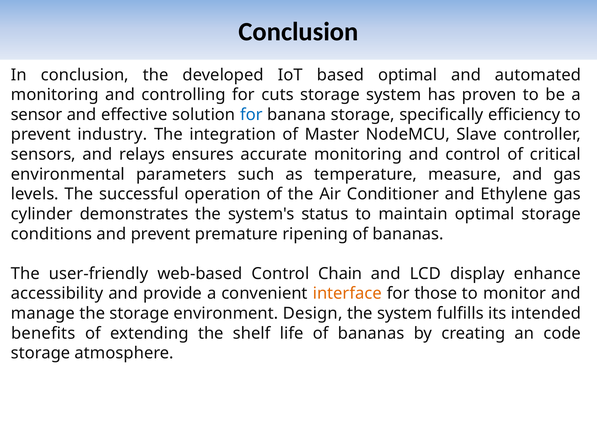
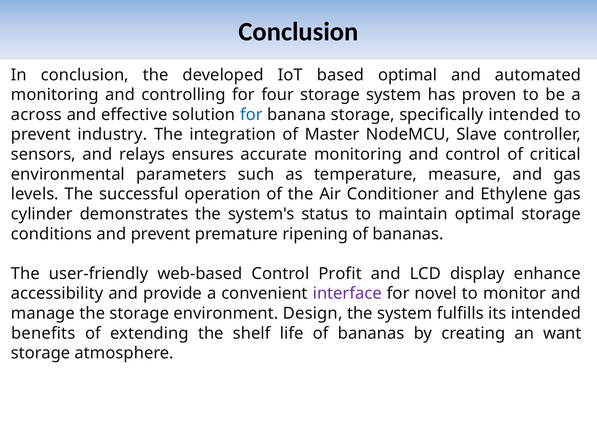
cuts: cuts -> four (278, 95)
sensor: sensor -> across (36, 115)
specifically efficiency: efficiency -> intended (524, 115)
Chain: Chain -> Profit (340, 274)
interface colour: orange -> purple (347, 294)
those: those -> novel (436, 294)
code: code -> want (562, 334)
